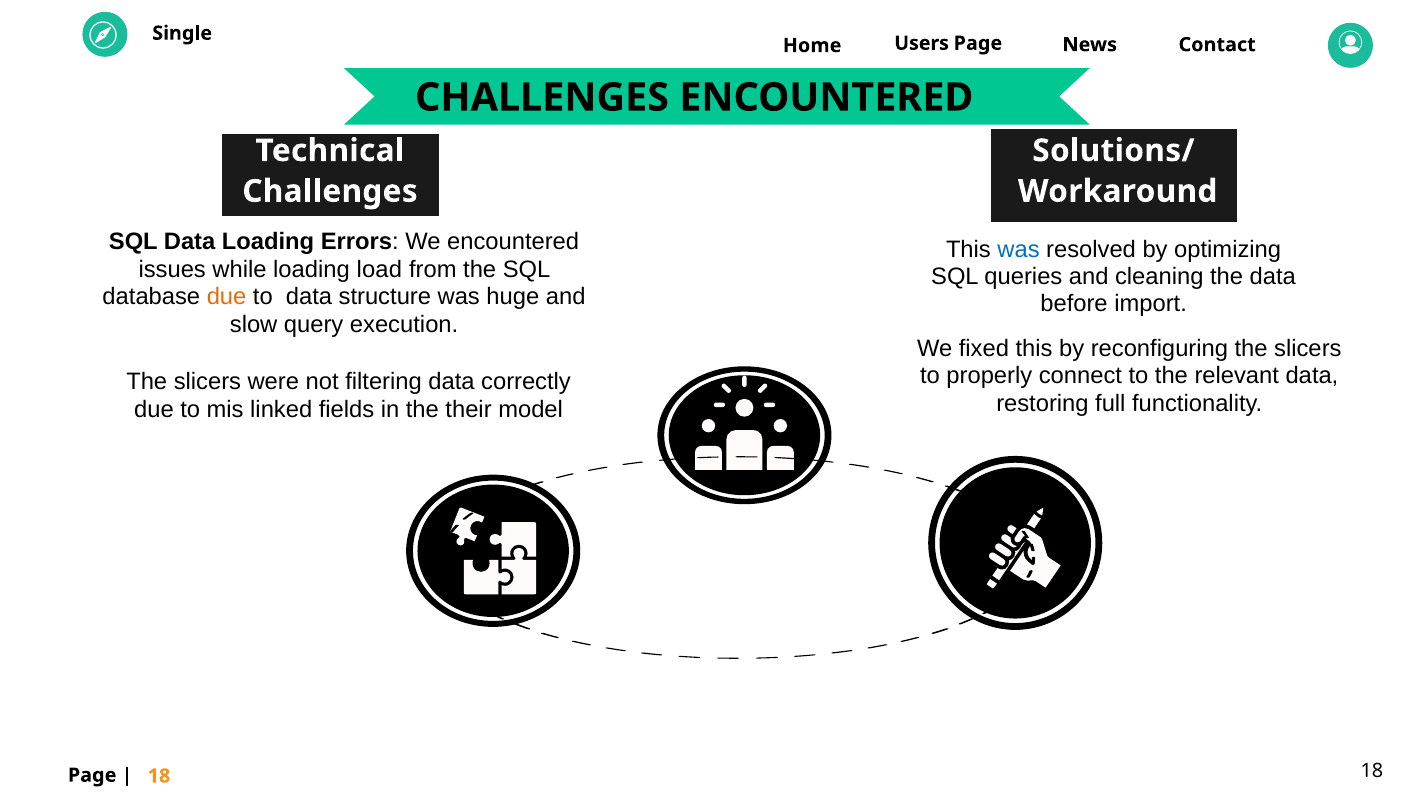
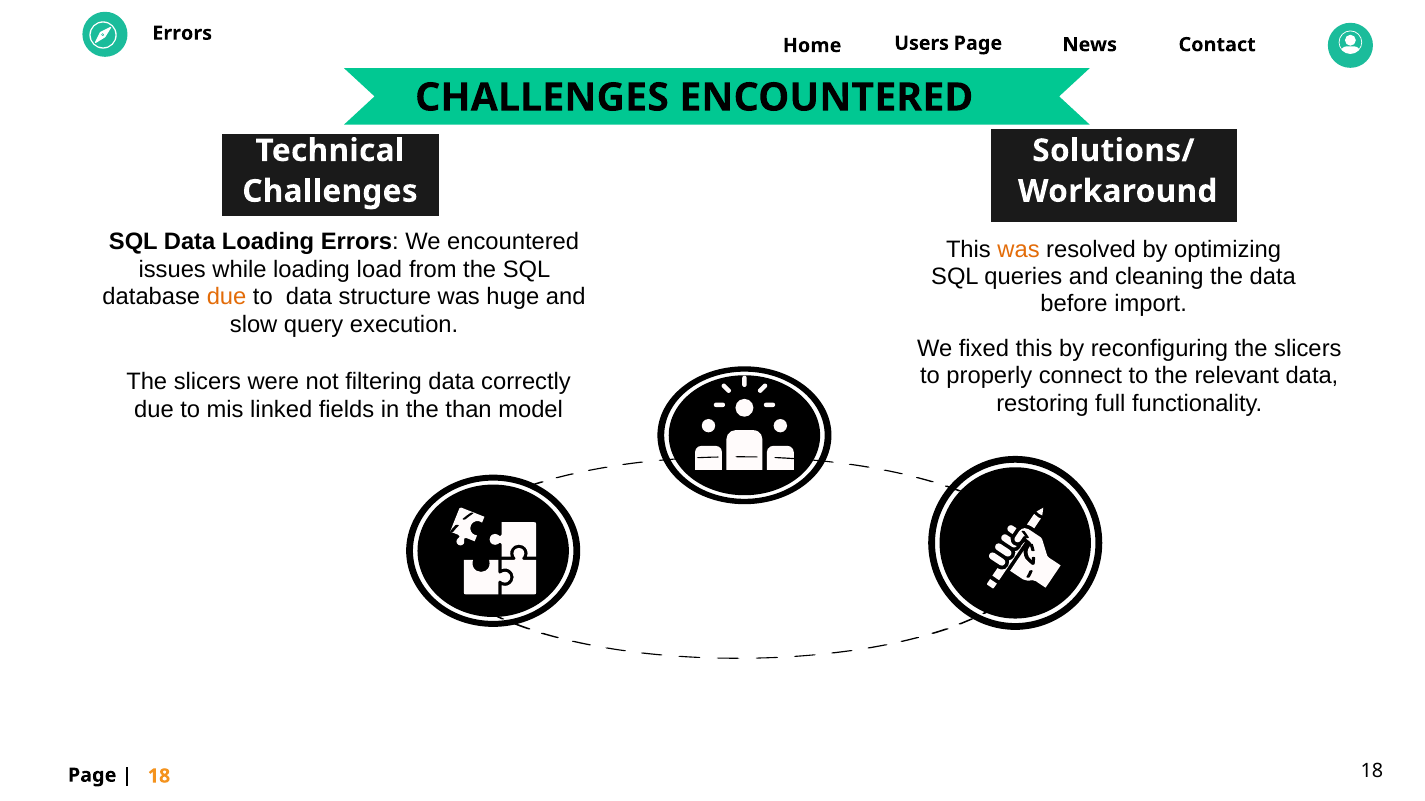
Single: Single -> Errors (182, 33)
was colour: blue -> orange (1019, 249)
their: their -> than (469, 410)
